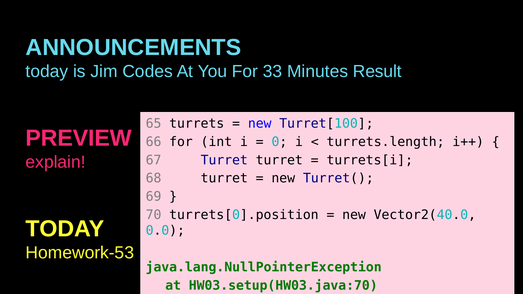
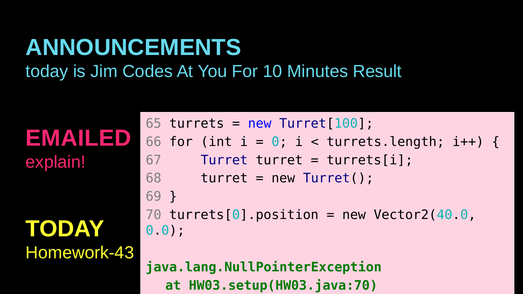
33: 33 -> 10 (273, 72)
PREVIEW: PREVIEW -> EMAILED (78, 138)
Homework-53: Homework-53 -> Homework-43 (80, 253)
